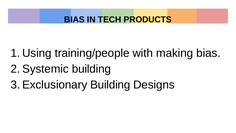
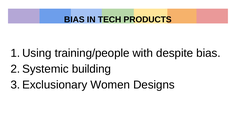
making: making -> despite (175, 53)
Building: Building -> Women (110, 85)
